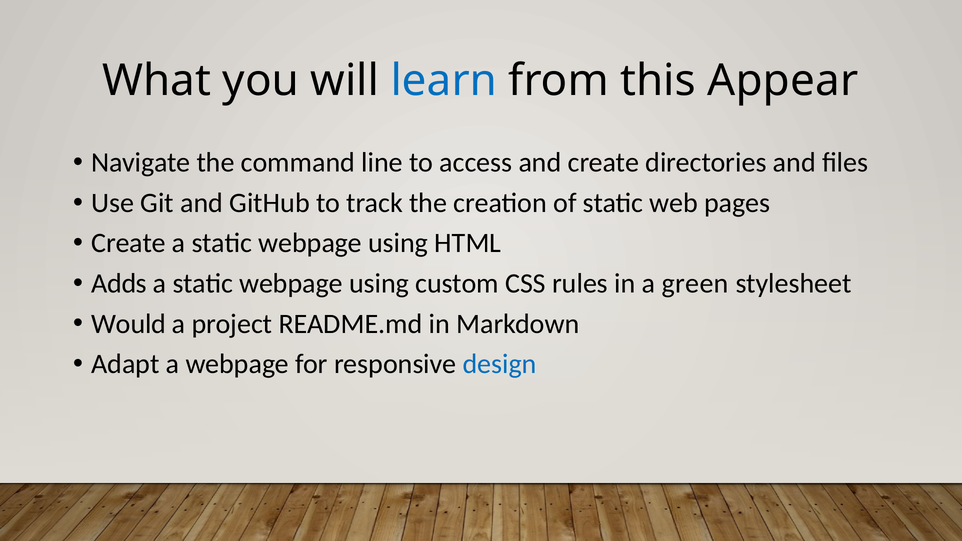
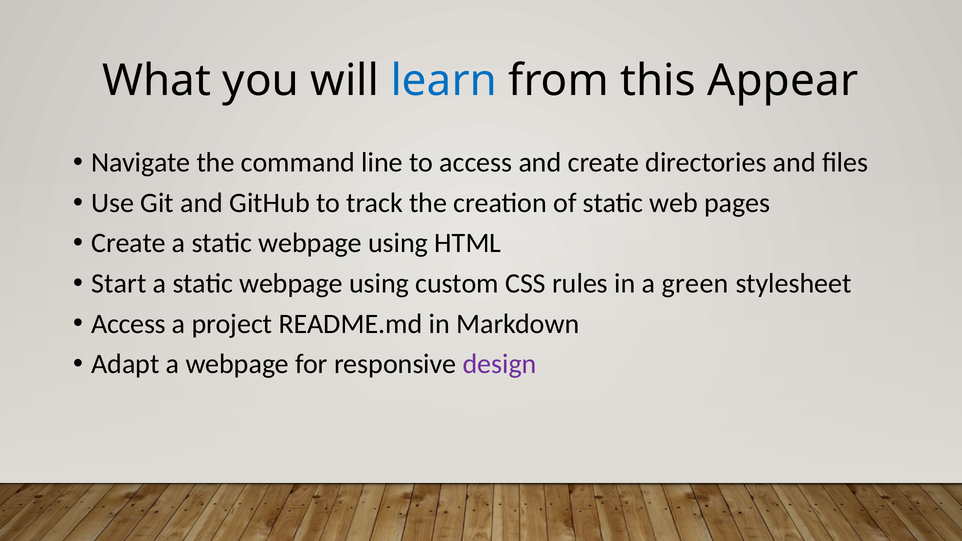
Adds: Adds -> Start (119, 284)
Would: Would -> Access (129, 324)
design colour: blue -> purple (500, 364)
